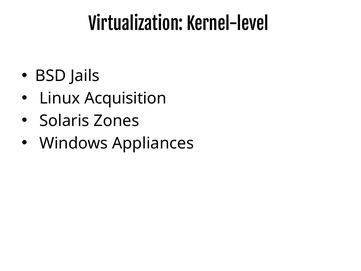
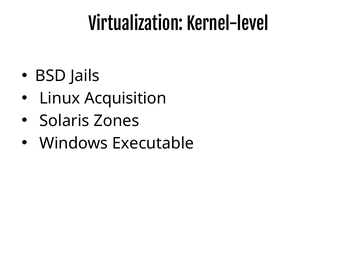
Appliances: Appliances -> Executable (153, 143)
